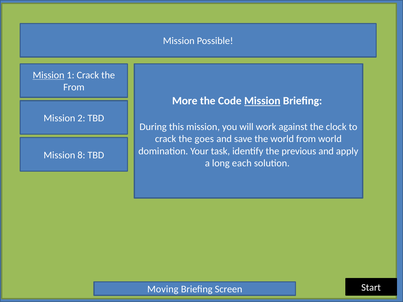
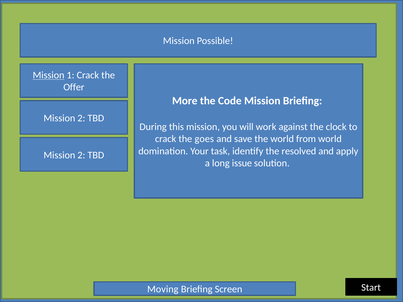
From: From -> Offer (74, 87)
Mission underline: present -> none (262, 101)
previous: previous -> resolved (299, 151)
8: 8 -> 2 (81, 155)
each: each -> issue (242, 163)
